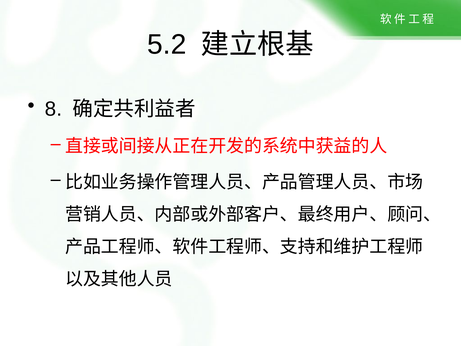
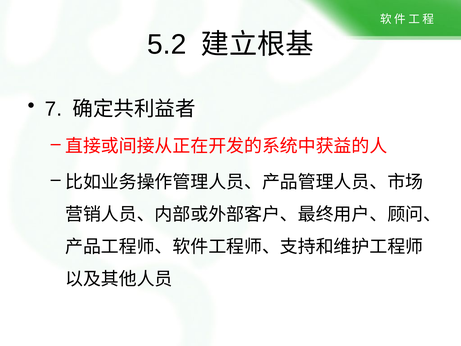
8: 8 -> 7 (53, 109)
